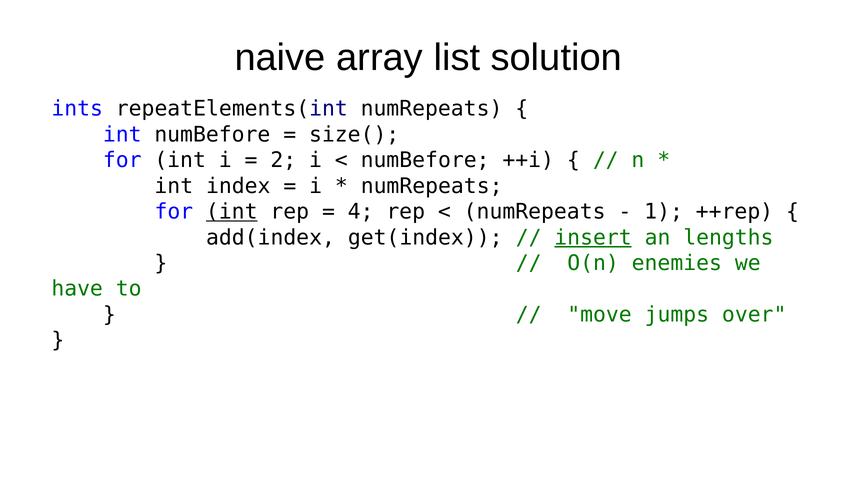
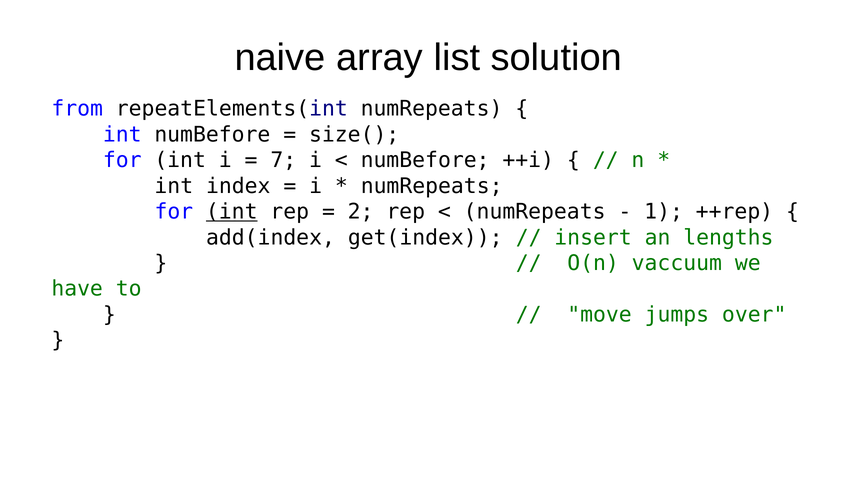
ints: ints -> from (77, 109)
2: 2 -> 7 (283, 160)
4: 4 -> 2 (361, 212)
insert underline: present -> none (593, 237)
enemies: enemies -> vaccuum (677, 263)
